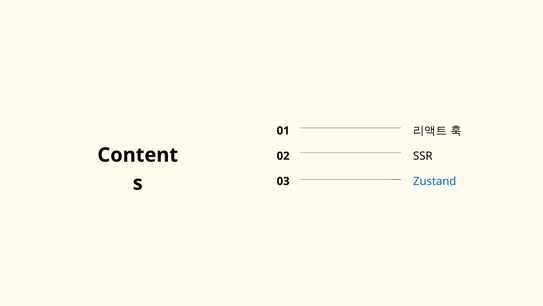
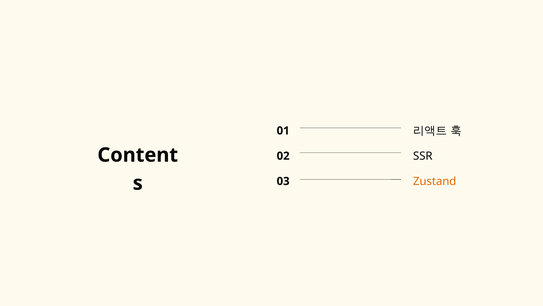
Zustand colour: blue -> orange (435, 181)
